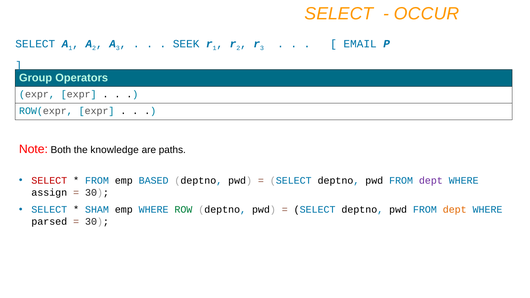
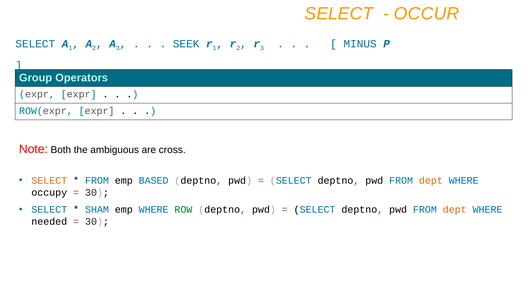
EMAIL: EMAIL -> MINUS (360, 44)
knowledge: knowledge -> ambiguous (115, 150)
paths: paths -> cross (172, 150)
SELECT colour: red -> orange (49, 181)
dept colour: purple -> orange (431, 181)
assign: assign -> occupy (49, 192)
parsed: parsed -> needed (49, 222)
